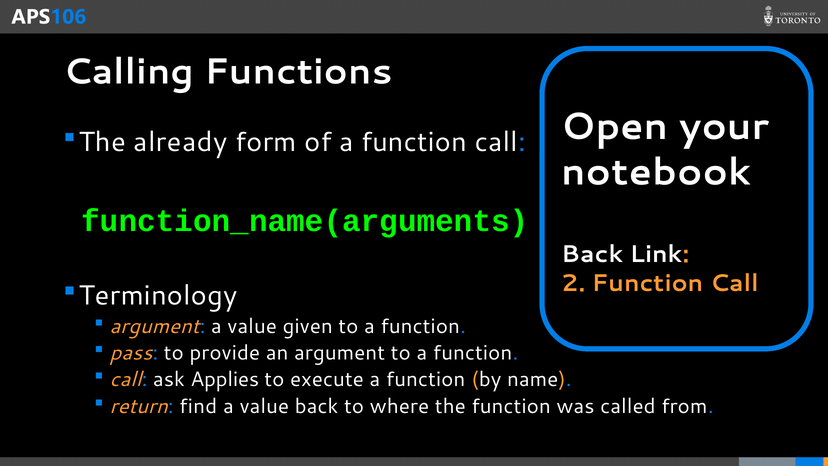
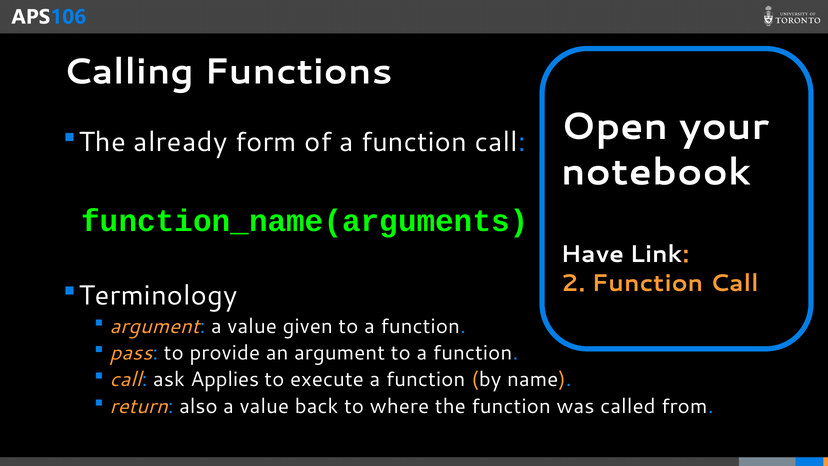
Back: Back -> Have (592, 254)
find: find -> also (198, 406)
